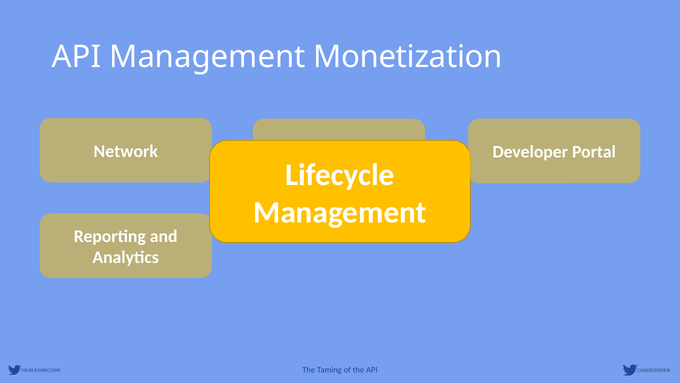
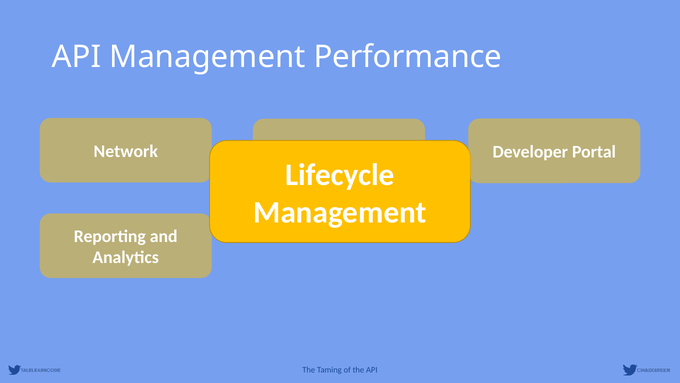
Monetization: Monetization -> Performance (408, 57)
